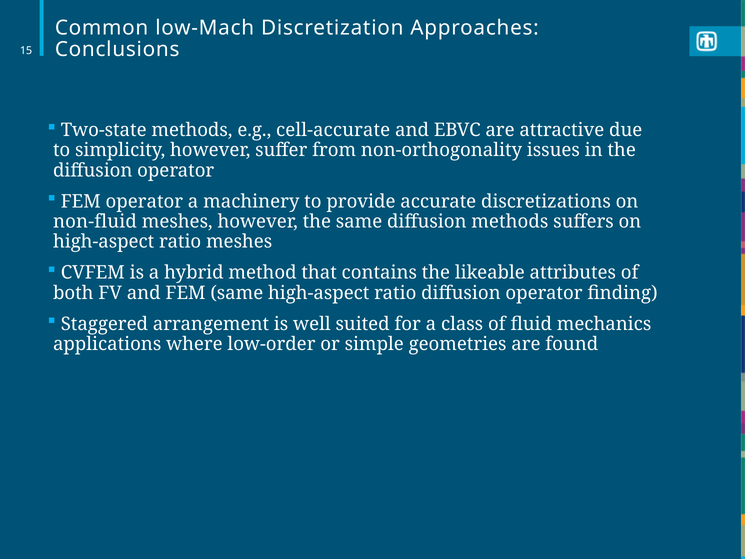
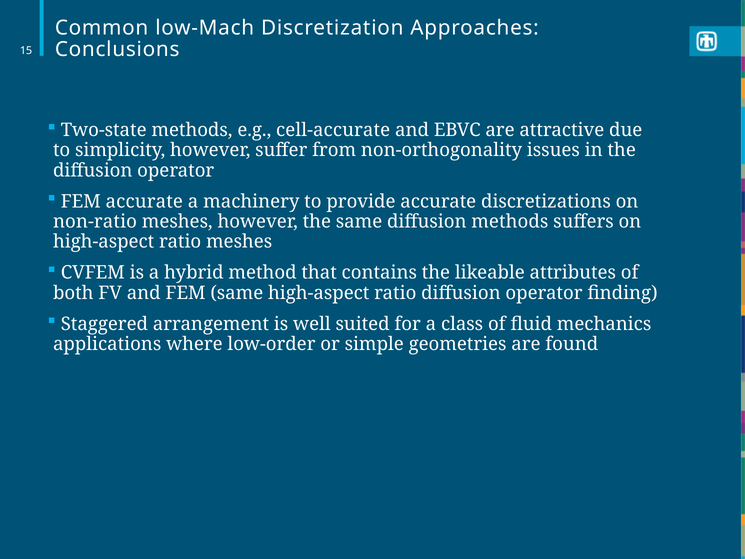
FEM operator: operator -> accurate (144, 201)
non-fluid: non-fluid -> non-ratio (95, 221)
